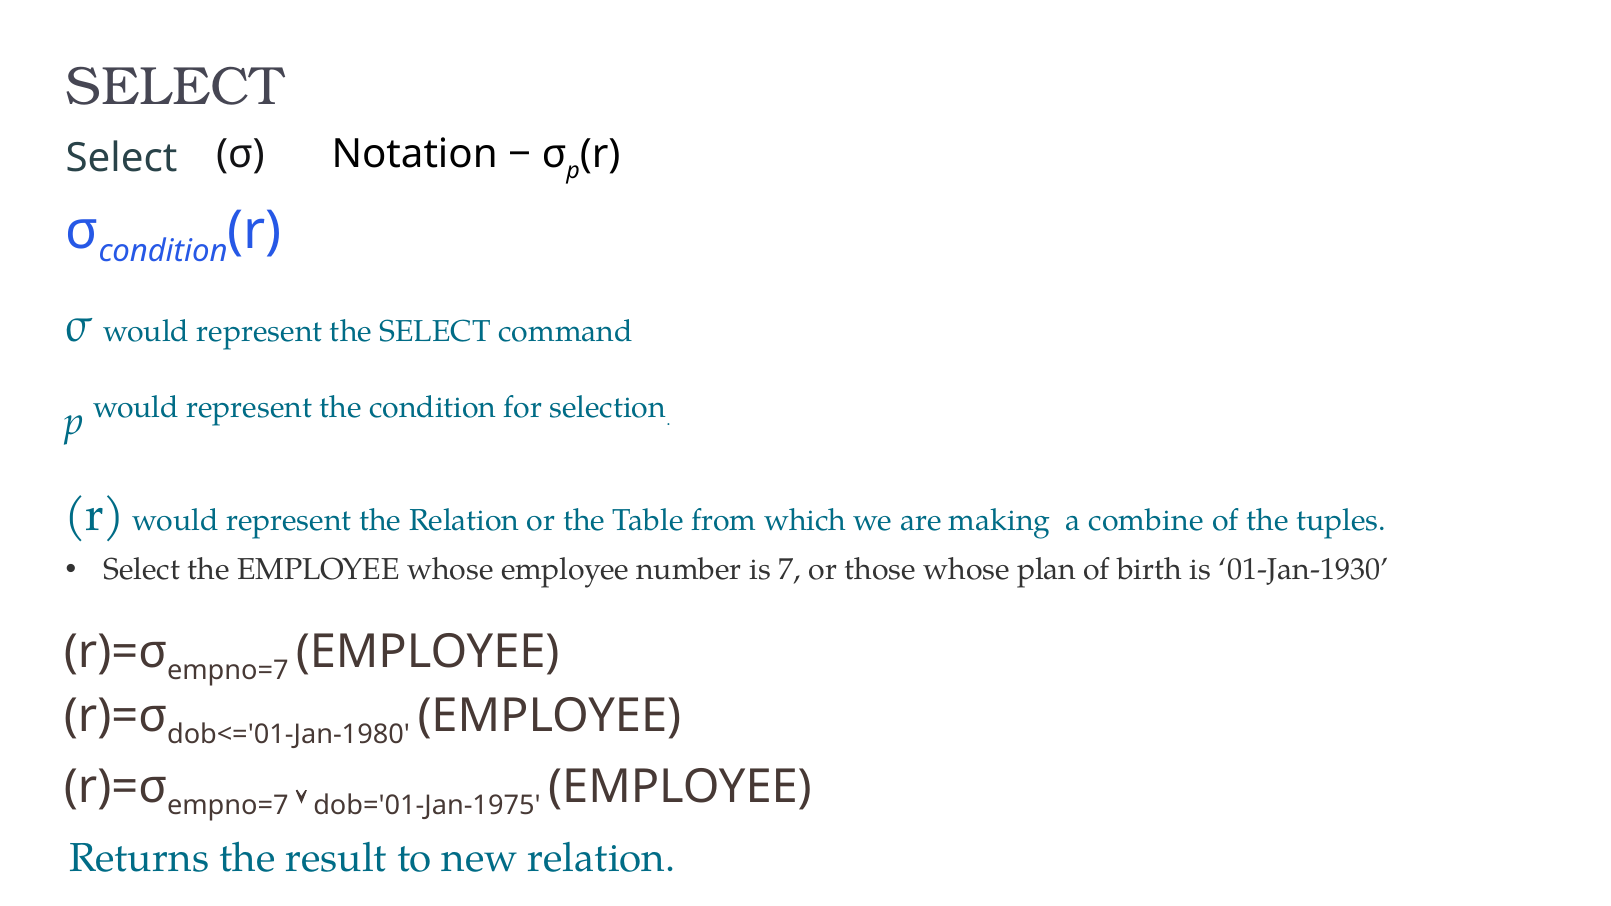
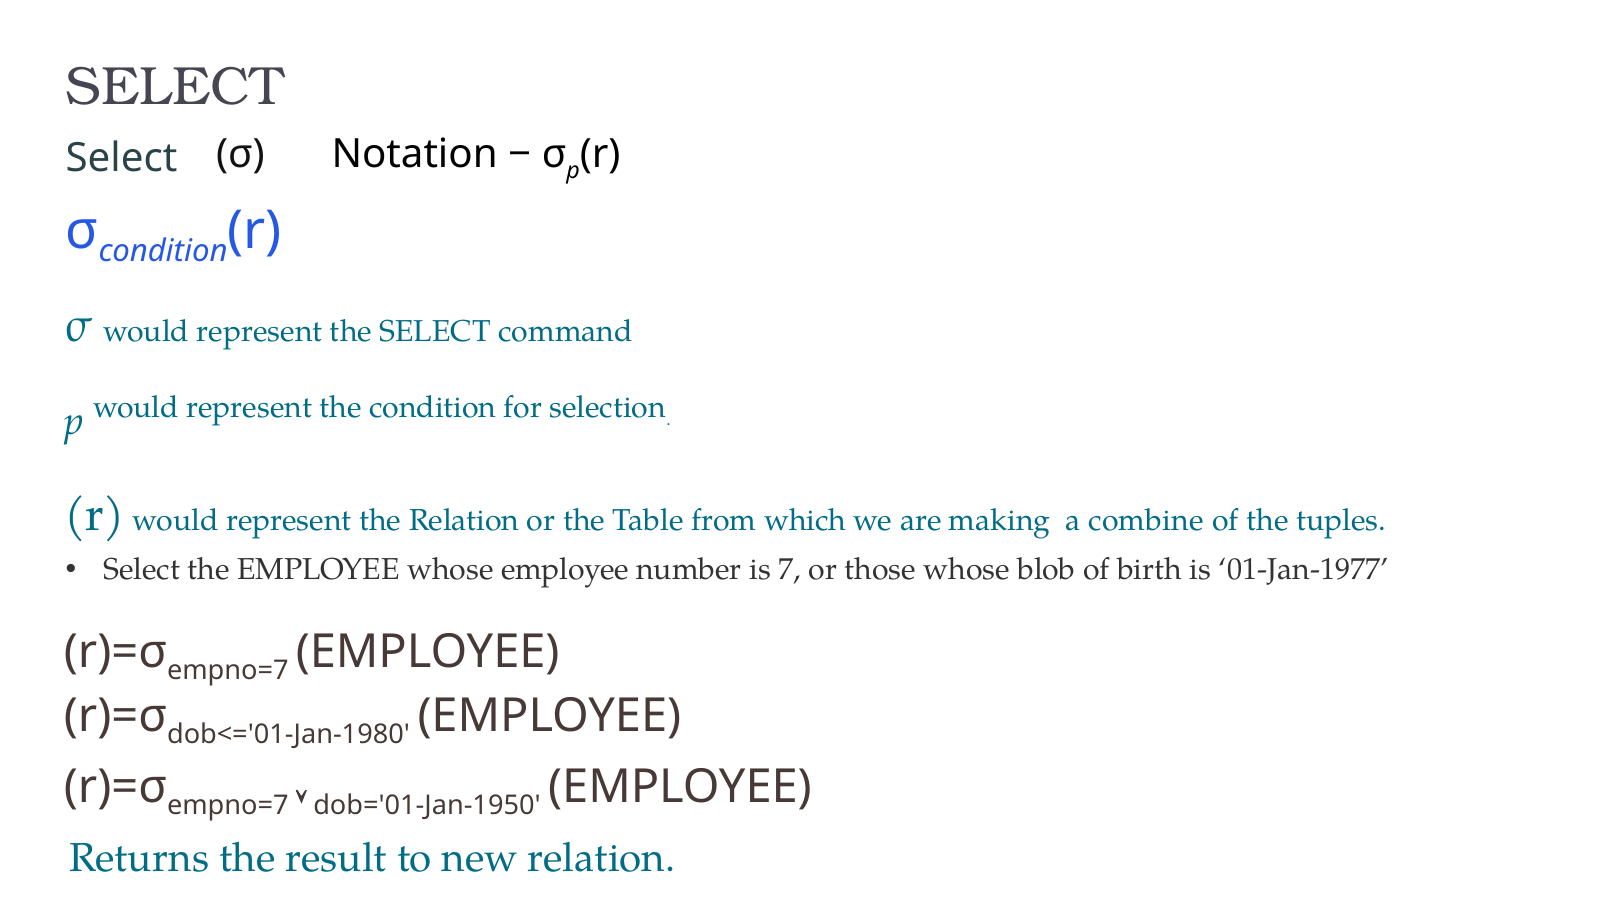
plan: plan -> blob (1047, 570)
01-Jan-1930: 01-Jan-1930 -> 01-Jan-1977 (1304, 570)
dob='01-Jan-1975: dob='01-Jan-1975 -> dob='01-Jan-1950 (427, 806)
